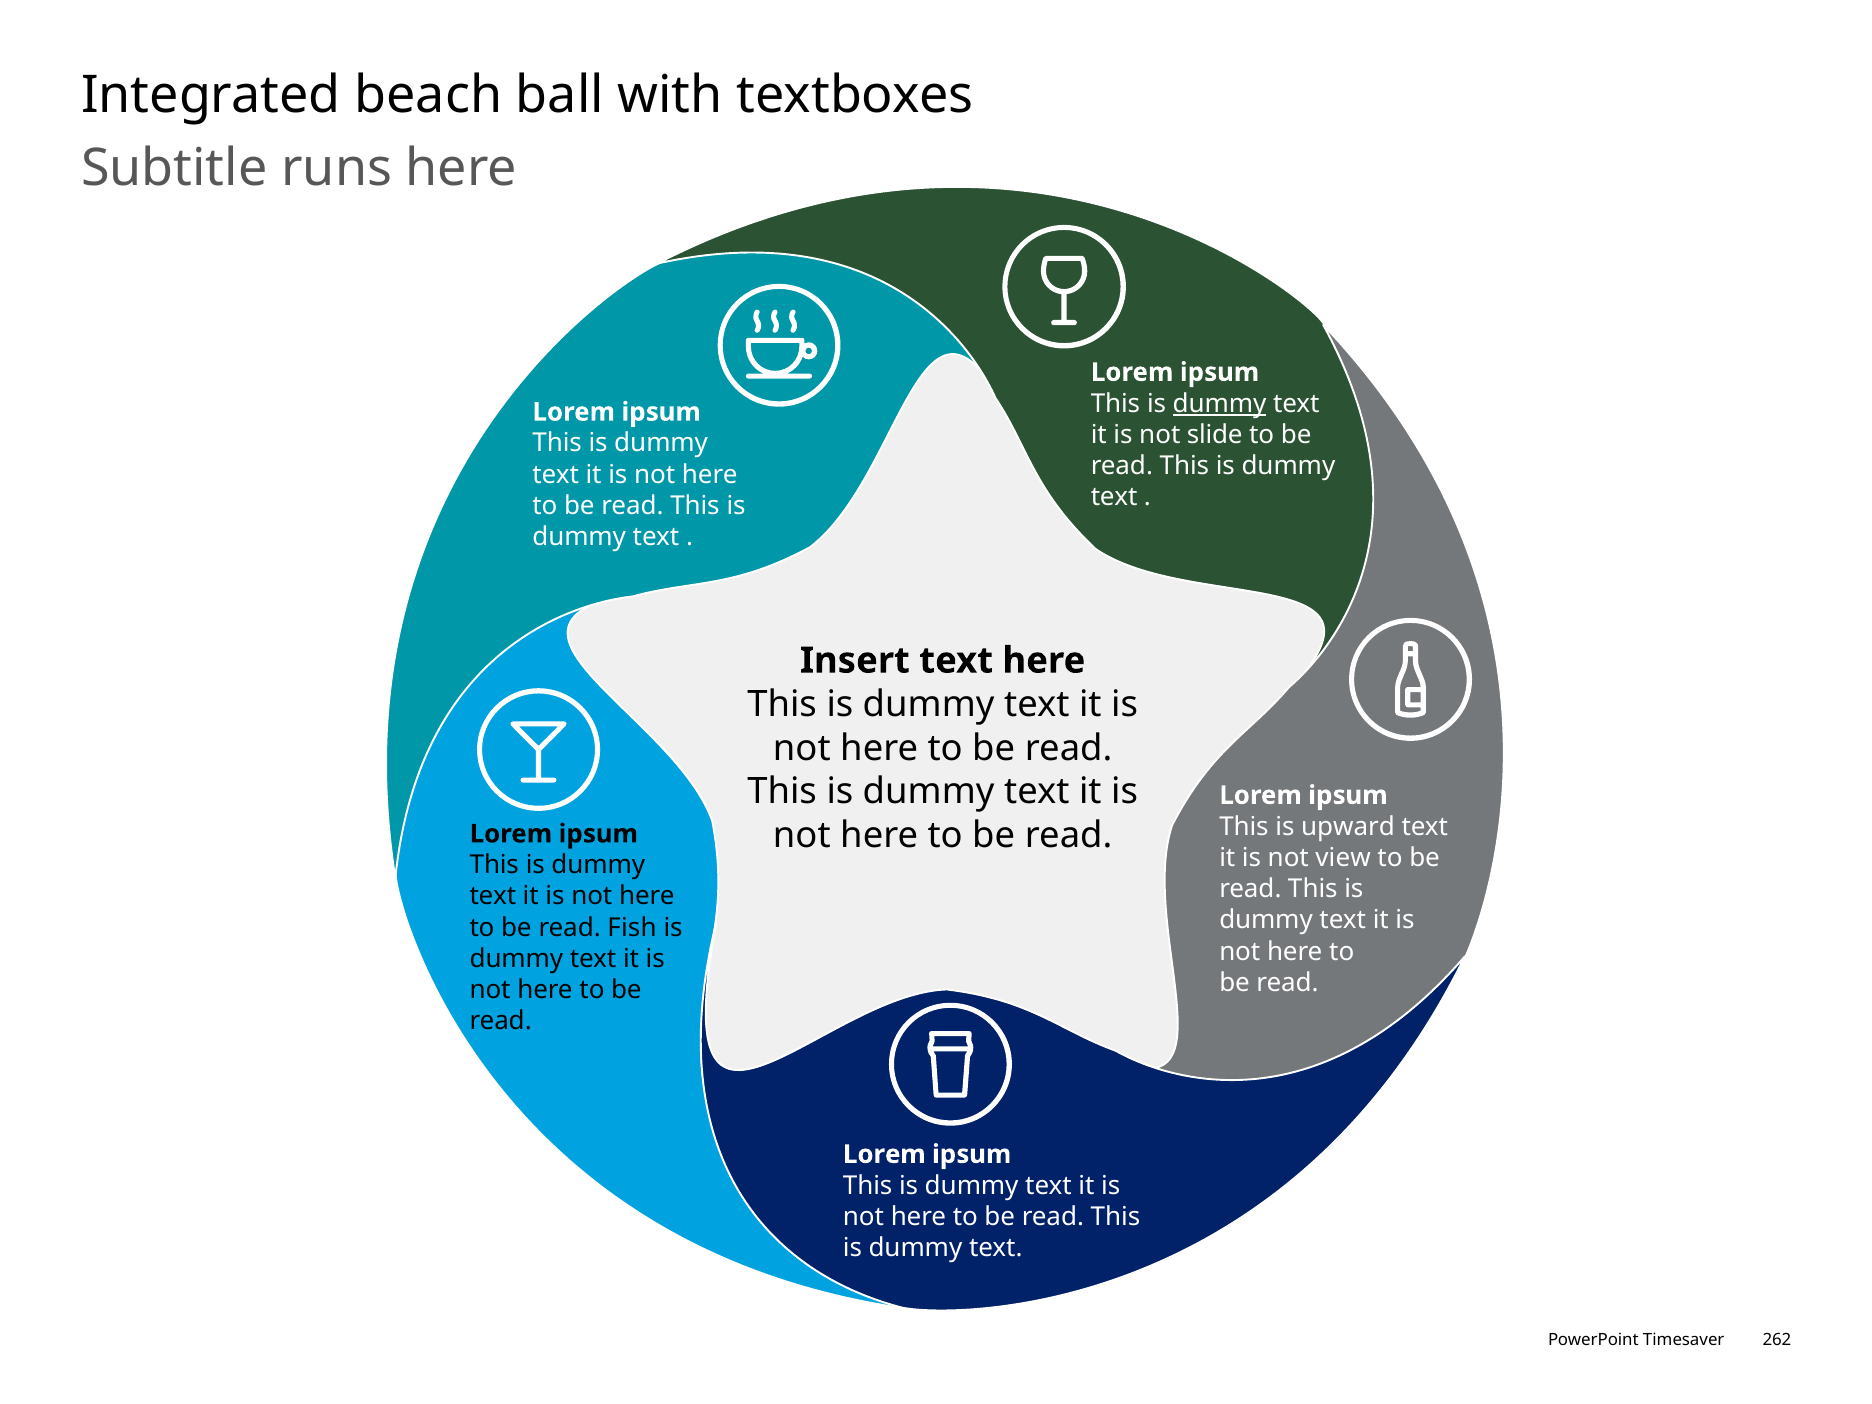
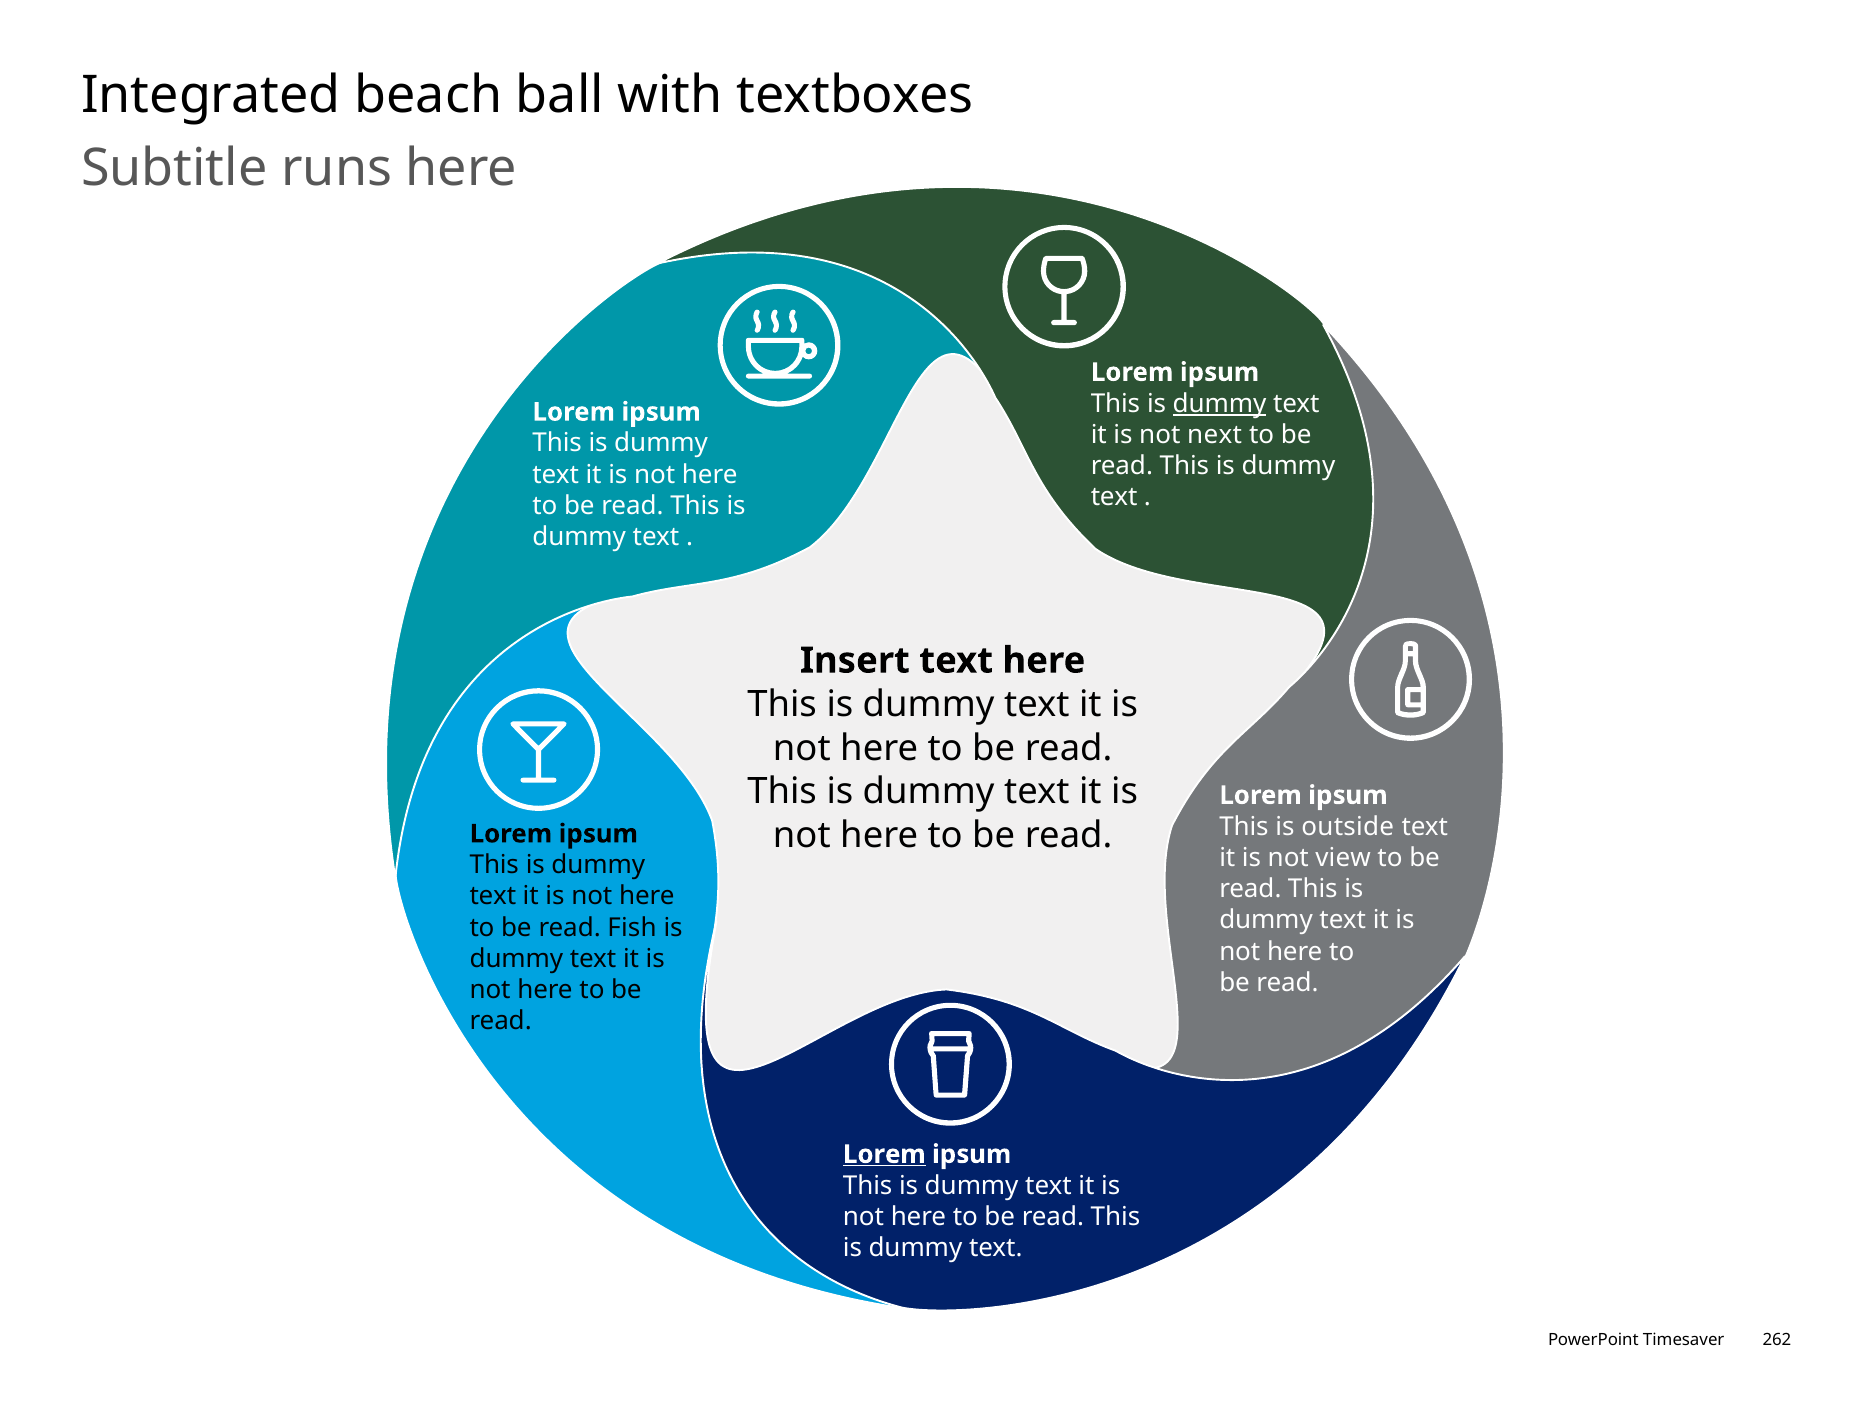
slide: slide -> next (1215, 435)
upward: upward -> outside (1348, 827)
Lorem underline: none -> present (884, 1154)
